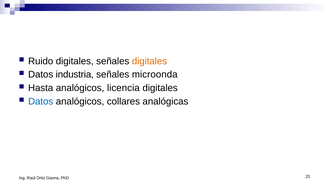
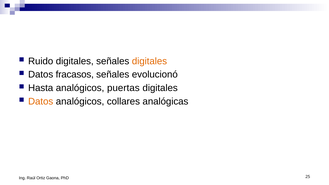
industria: industria -> fracasos (75, 75)
microonda: microonda -> evolucionó (155, 75)
licencia: licencia -> puertas (123, 88)
Datos colour: blue -> orange (41, 101)
